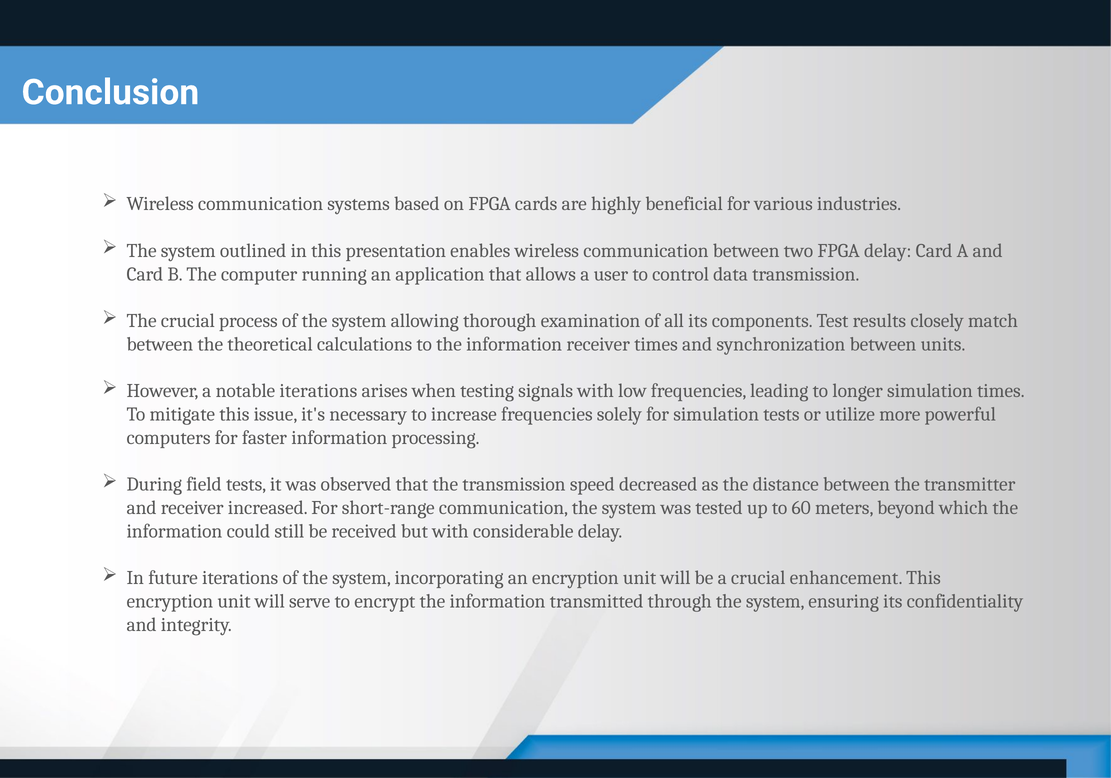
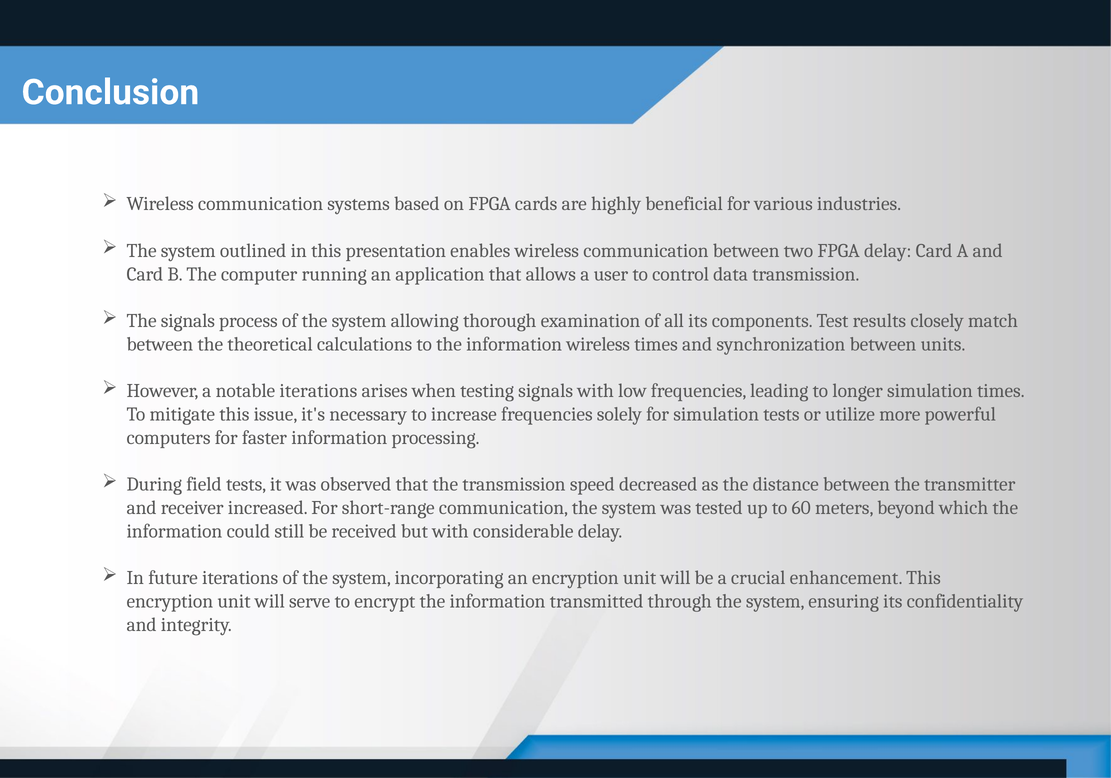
The crucial: crucial -> signals (188, 321)
information receiver: receiver -> wireless (598, 344)
